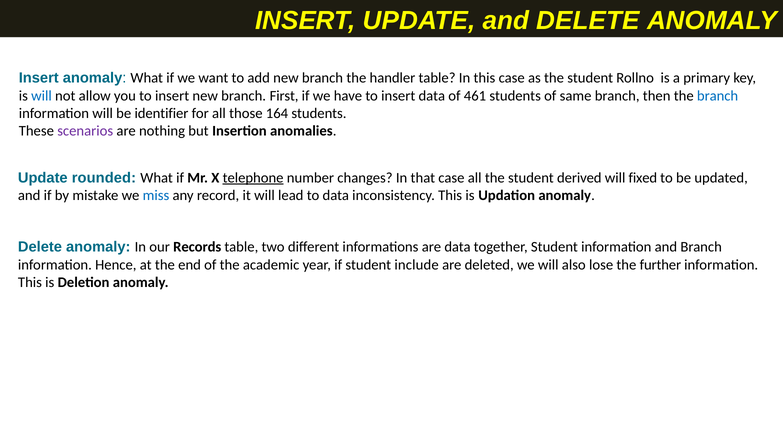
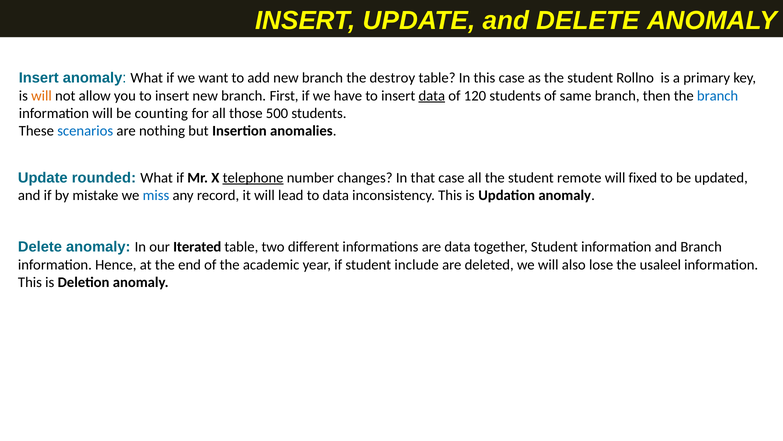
handler: handler -> destroy (392, 78)
will colour: blue -> orange (42, 96)
data underline: none -> present (432, 96)
461: 461 -> 120 (475, 96)
identifier: identifier -> counting (161, 113)
164: 164 -> 500 (277, 113)
scenarios colour: purple -> blue (85, 131)
derived: derived -> remote (579, 177)
Records: Records -> Iterated (197, 247)
further: further -> usaleel (660, 264)
